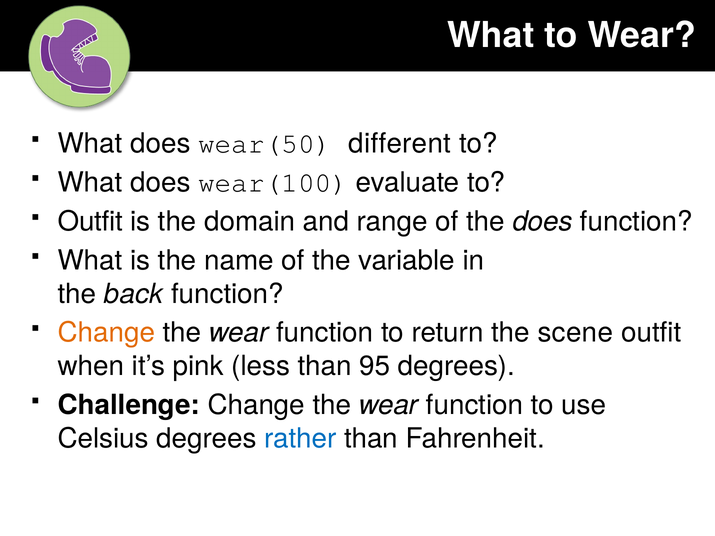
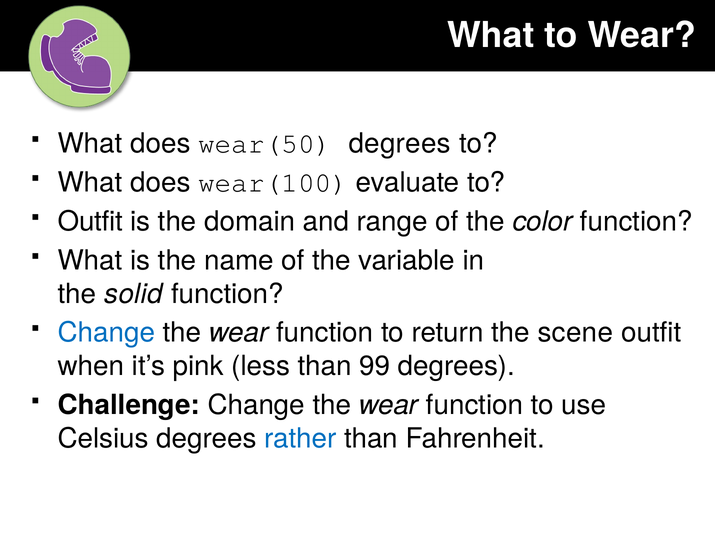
wear(50 different: different -> degrees (400, 144)
the does: does -> color (543, 222)
back: back -> solid (134, 294)
Change colour: orange -> blue (106, 333)
95: 95 -> 99 (375, 366)
